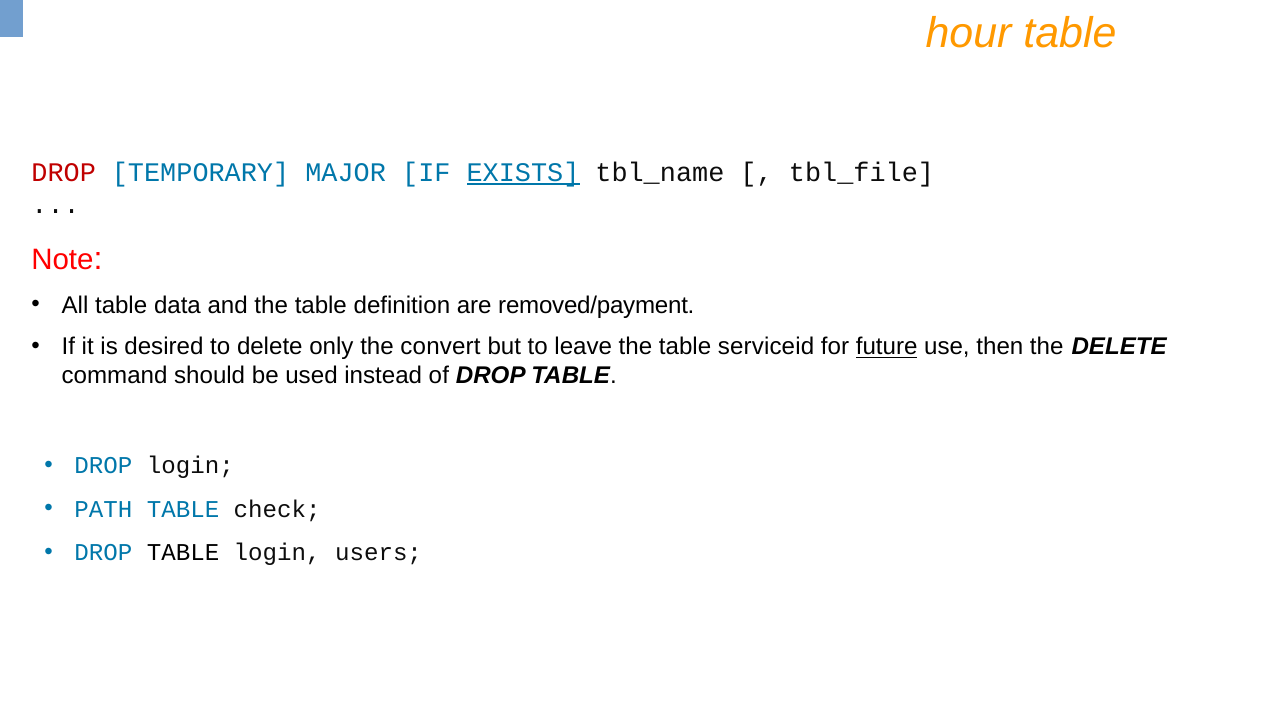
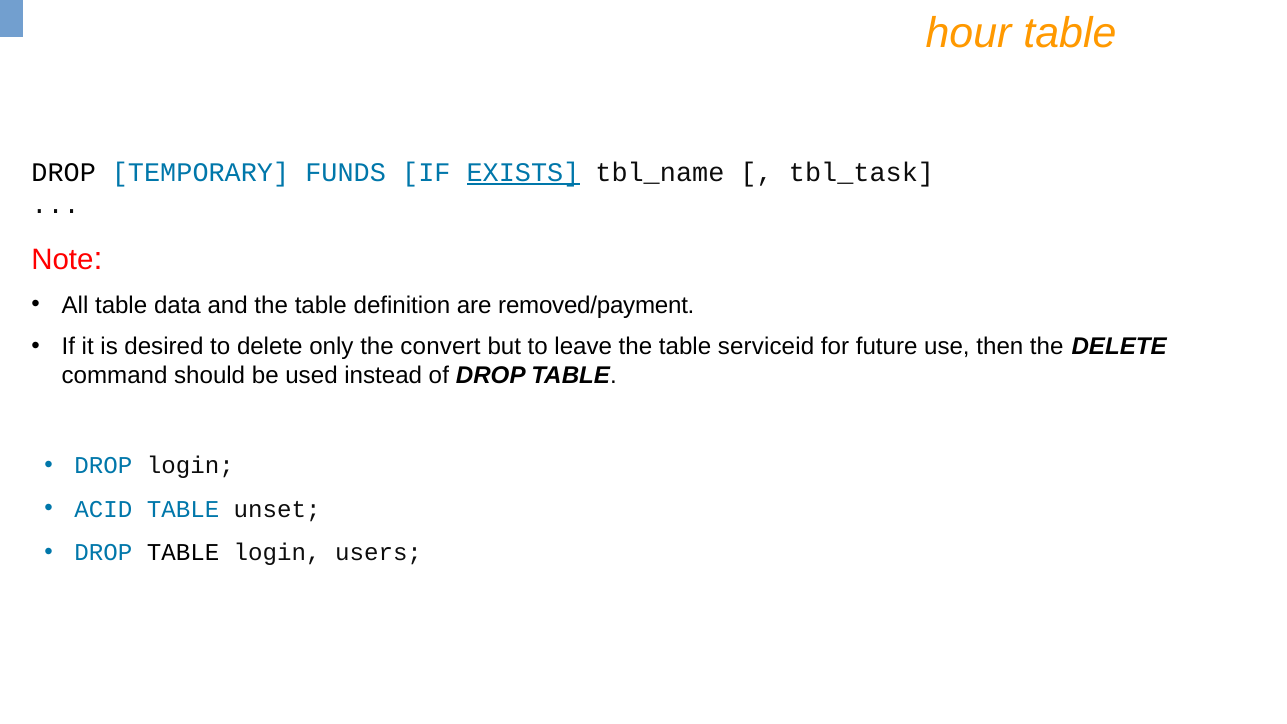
DROP colour: red -> black (64, 172)
MAJOR: MAJOR -> FUNDS (346, 172)
tbl_file: tbl_file -> tbl_task (861, 172)
future underline: present -> none (887, 347)
PATH: PATH -> ACID (103, 509)
check: check -> unset (277, 509)
